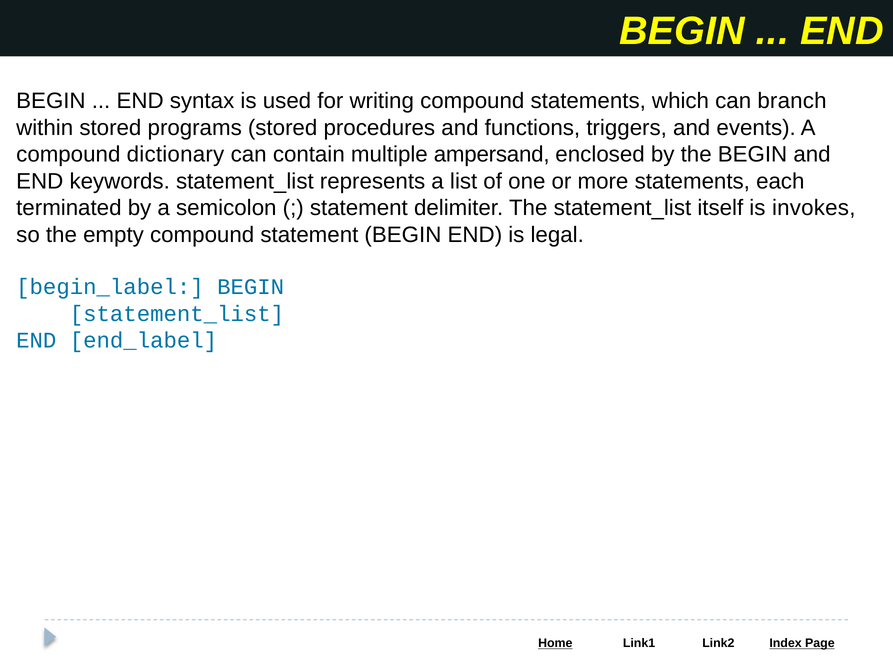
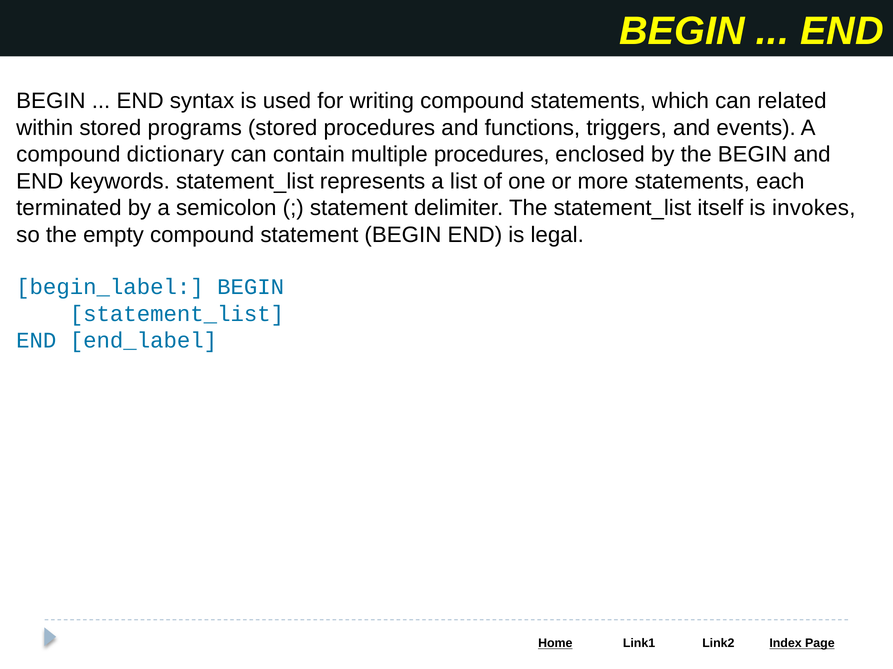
branch: branch -> related (792, 101)
multiple ampersand: ampersand -> procedures (492, 155)
